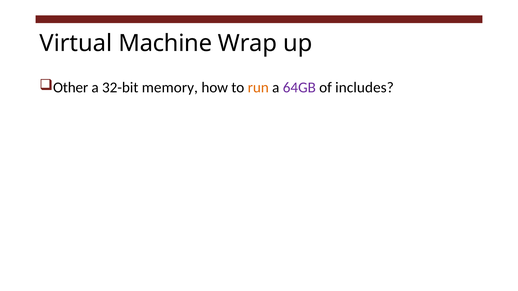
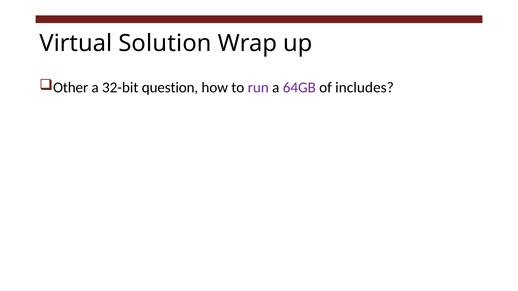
Machine: Machine -> Solution (165, 44)
memory: memory -> question (170, 88)
run colour: orange -> purple (258, 88)
